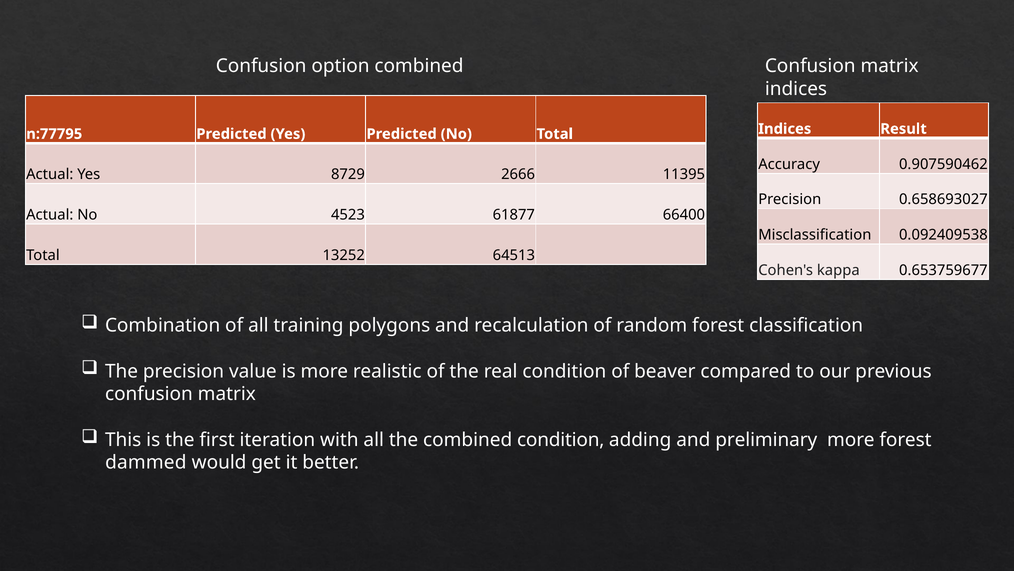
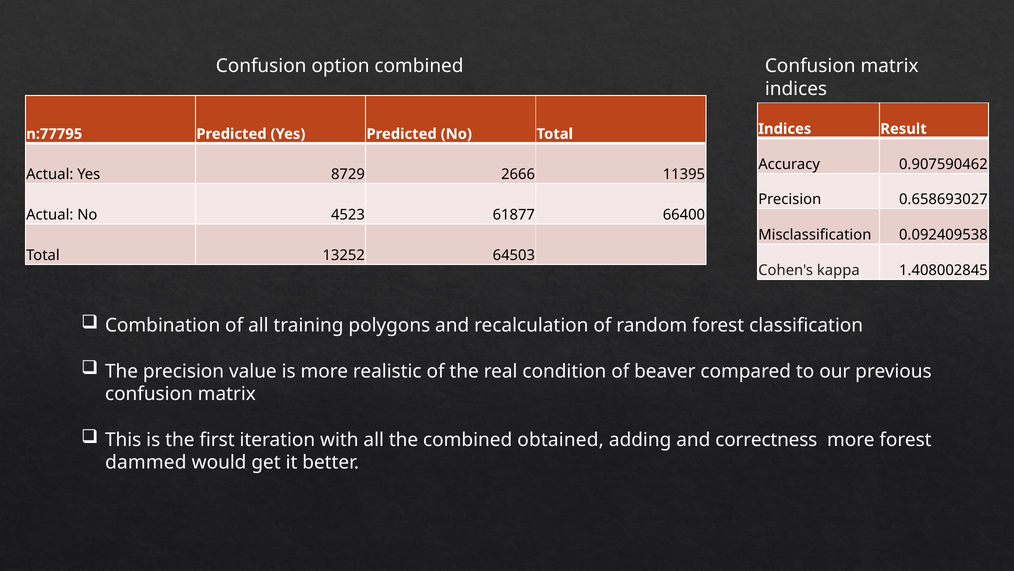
64513: 64513 -> 64503 (514, 255)
0.653759677: 0.653759677 -> 1.408002845 (943, 270)
combined condition: condition -> obtained (561, 439)
preliminary: preliminary -> correctness (766, 439)
